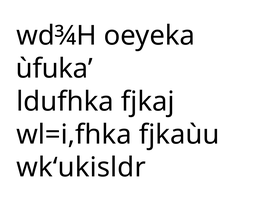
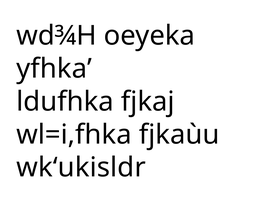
ùfuka: ùfuka -> yfhka (54, 69)
